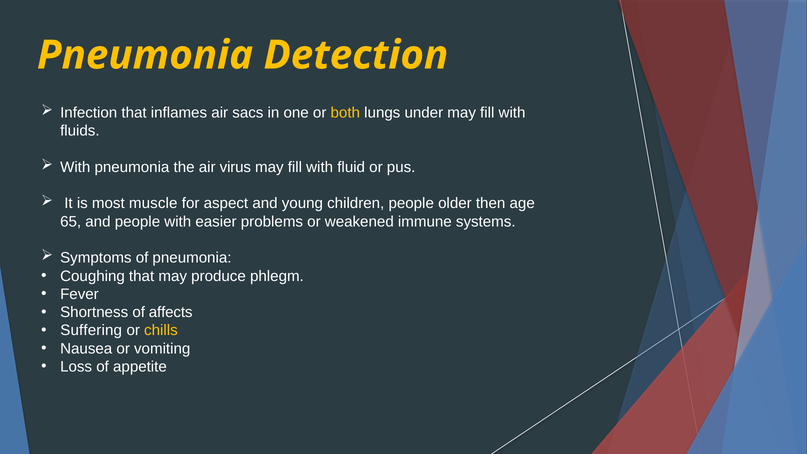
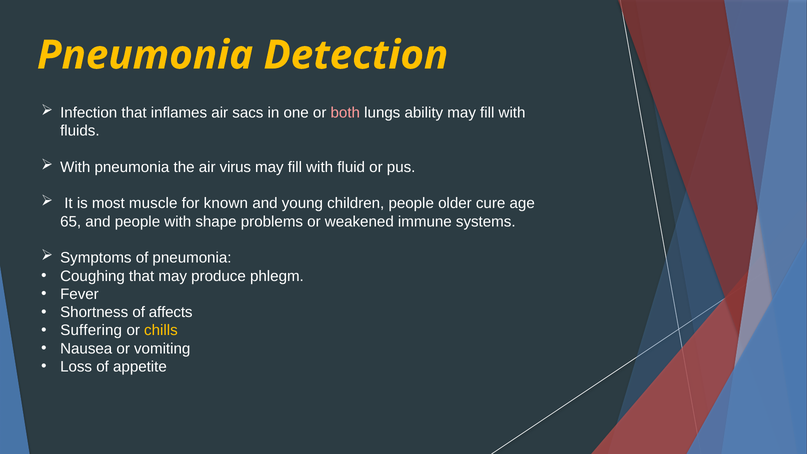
both colour: yellow -> pink (345, 113)
under: under -> ability (424, 113)
aspect: aspect -> known (226, 203)
then: then -> cure (491, 203)
easier: easier -> shape (216, 221)
